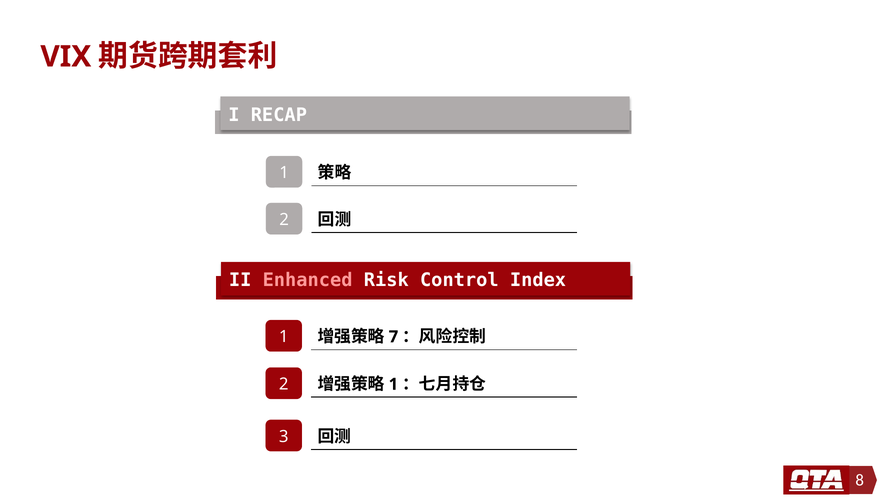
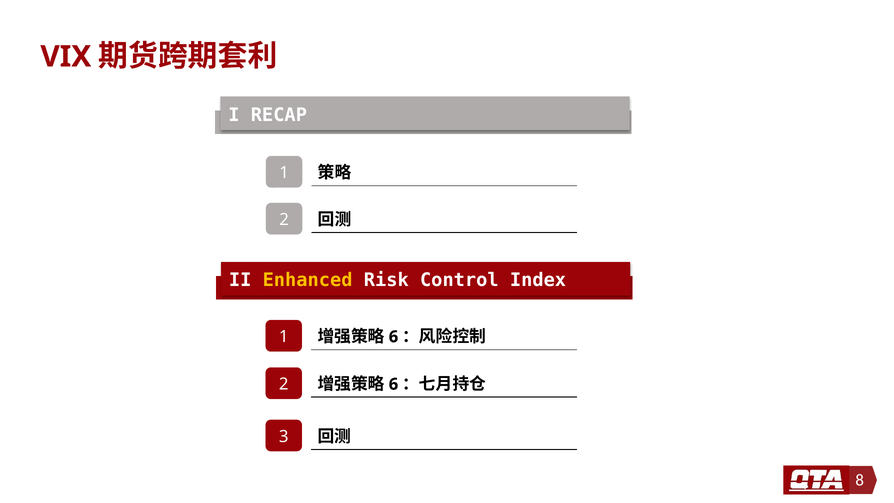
Enhanced colour: pink -> yellow (308, 280)
7: 7 -> 6 (393, 337)
1: 1 -> 6 (393, 384)
